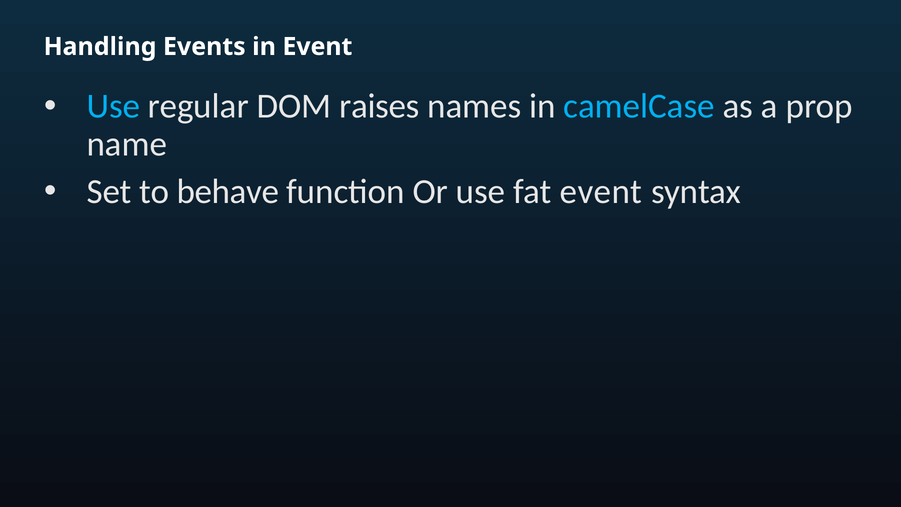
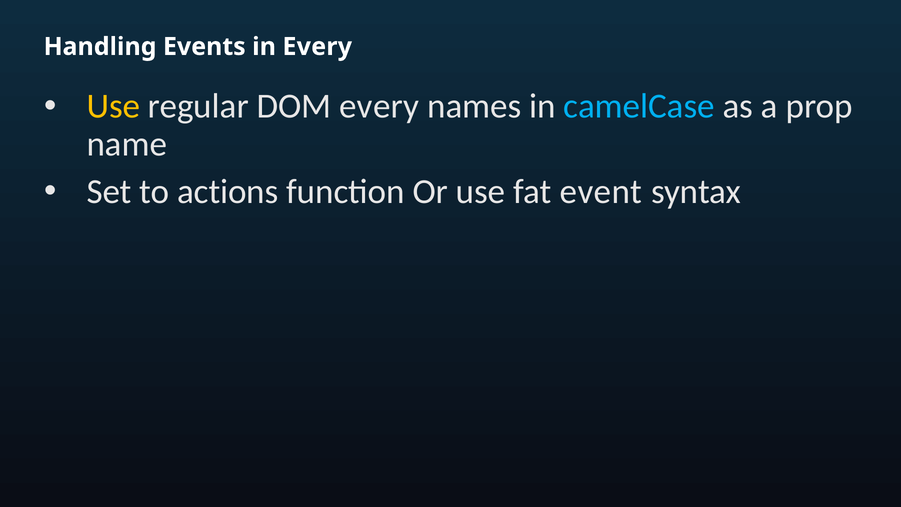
in Event: Event -> Every (317, 47)
Use colour: light blue -> yellow (113, 106)
DOM raises: raises -> every (379, 106)
behave: behave -> actions (228, 191)
